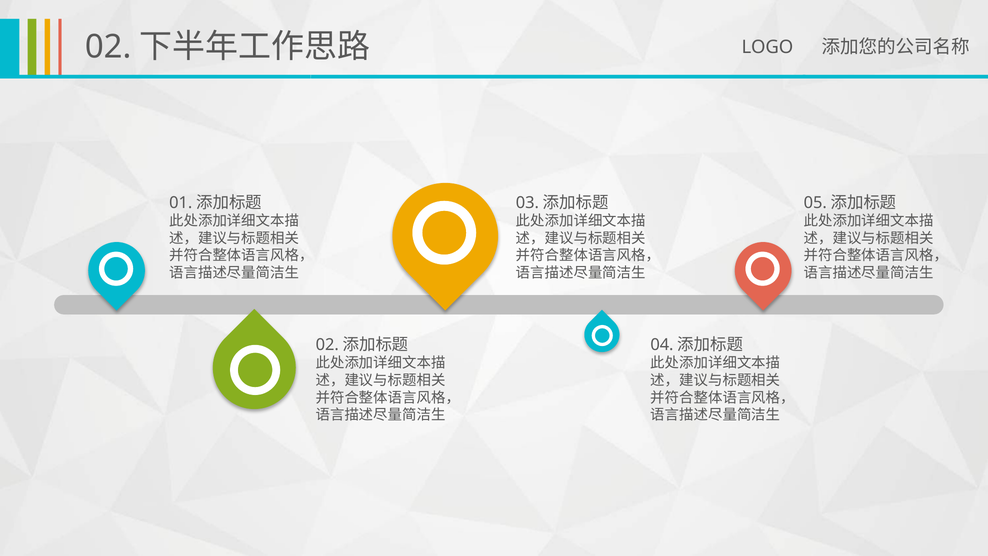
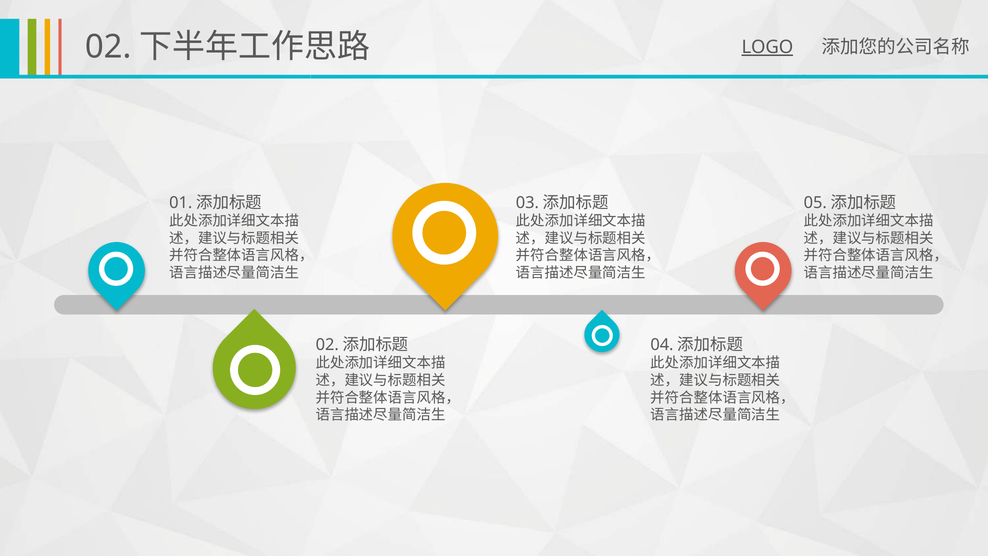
LOGO underline: none -> present (767, 47)
